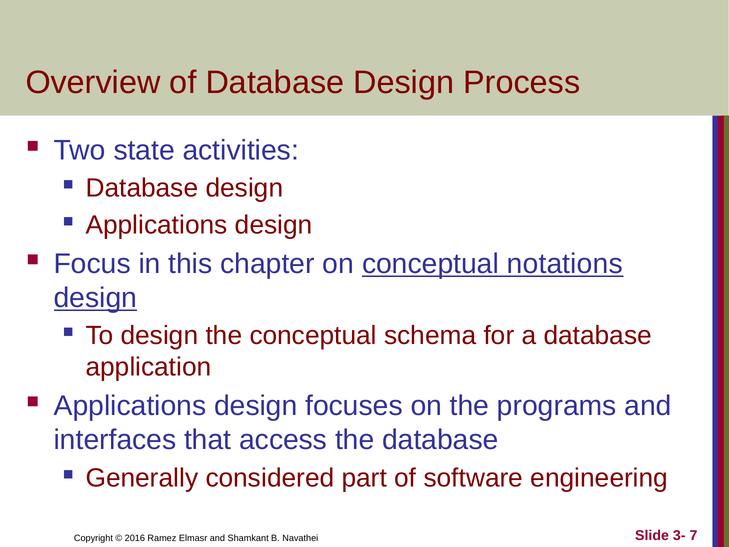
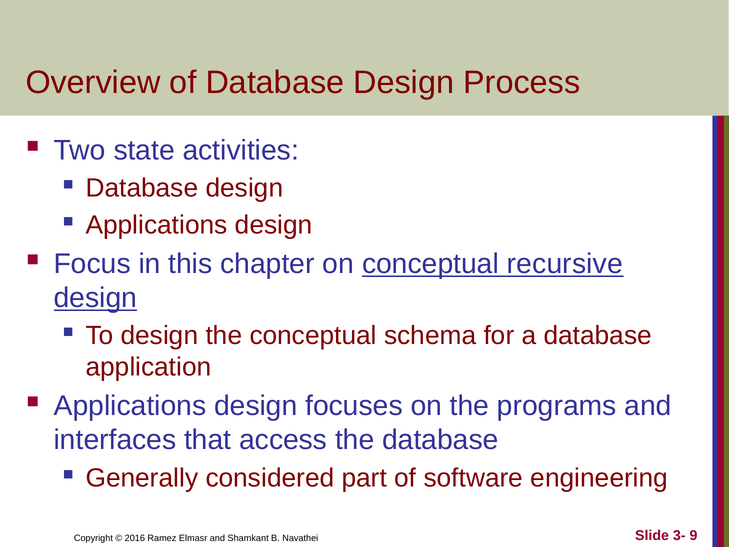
notations: notations -> recursive (565, 264)
7: 7 -> 9 (693, 536)
